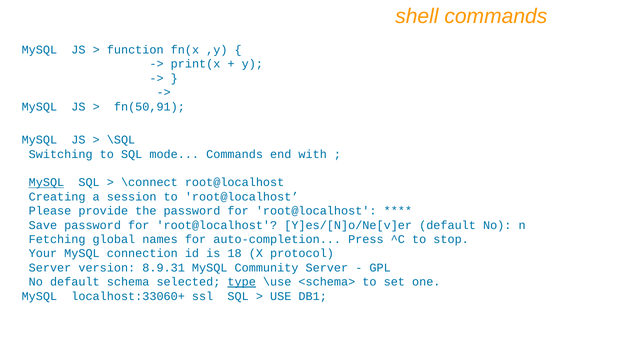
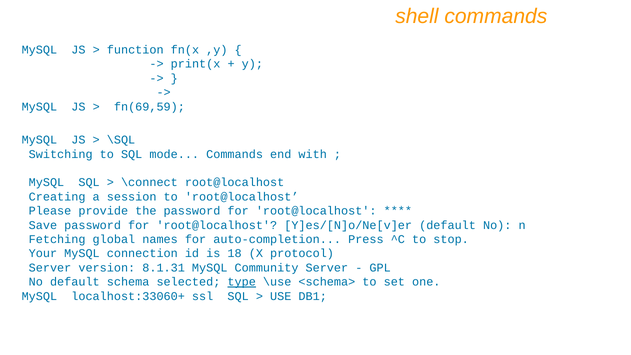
fn(50,91: fn(50,91 -> fn(69,59 (149, 107)
MySQL underline: present -> none (46, 183)
8.9.31: 8.9.31 -> 8.1.31 (164, 268)
